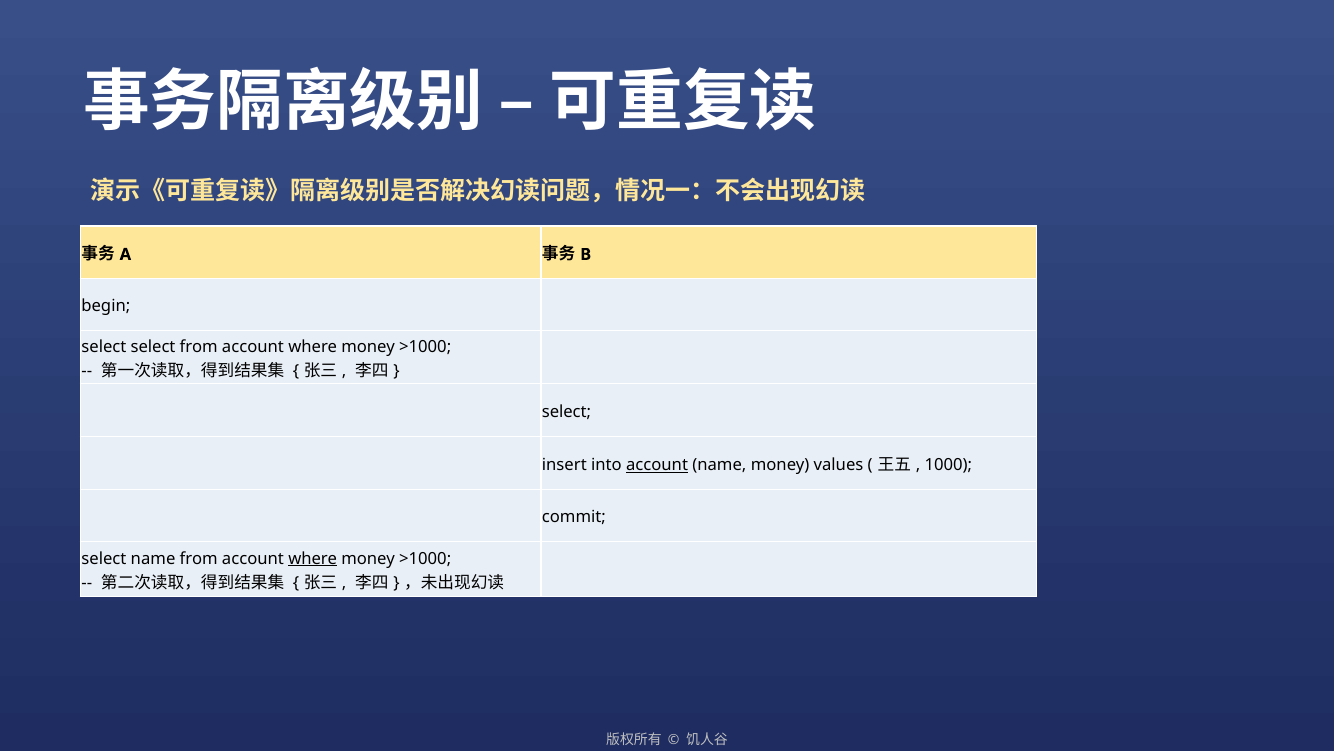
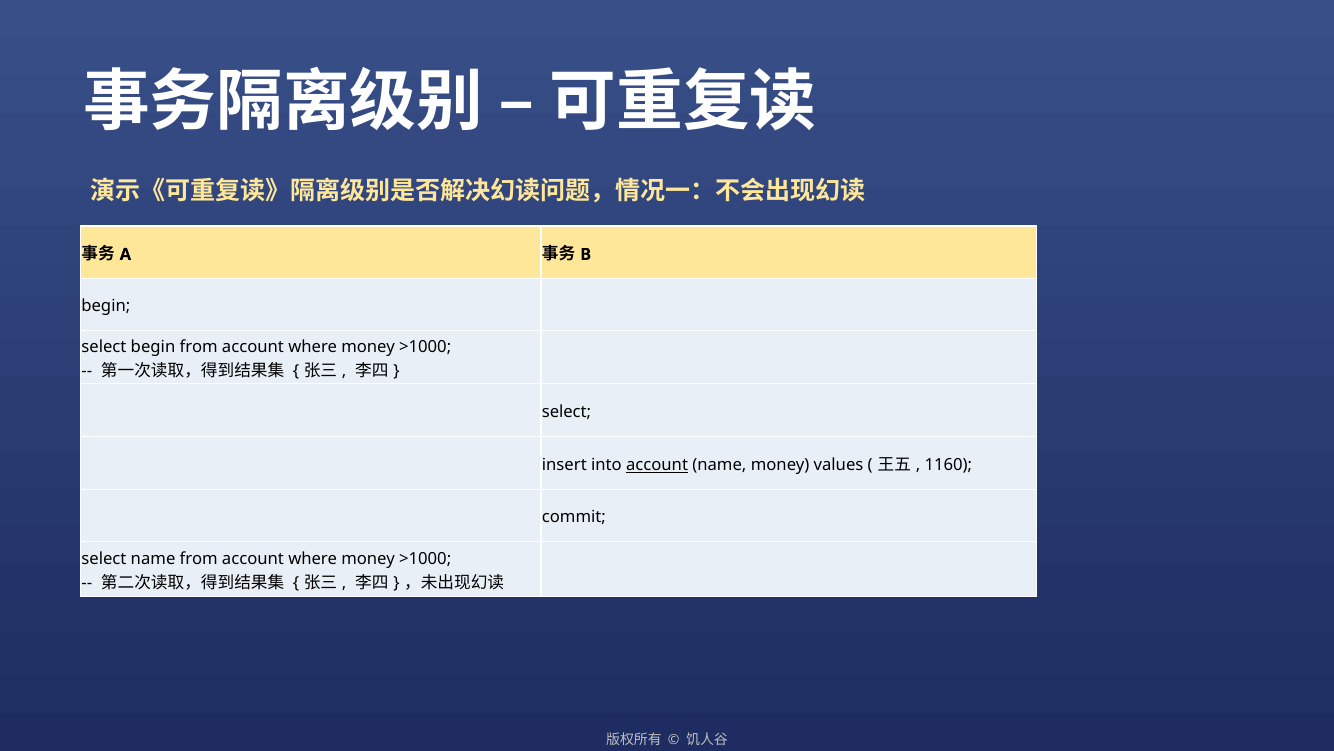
select select: select -> begin (153, 346)
1000: 1000 -> 1160 (948, 465)
where underline: present -> none (313, 558)
